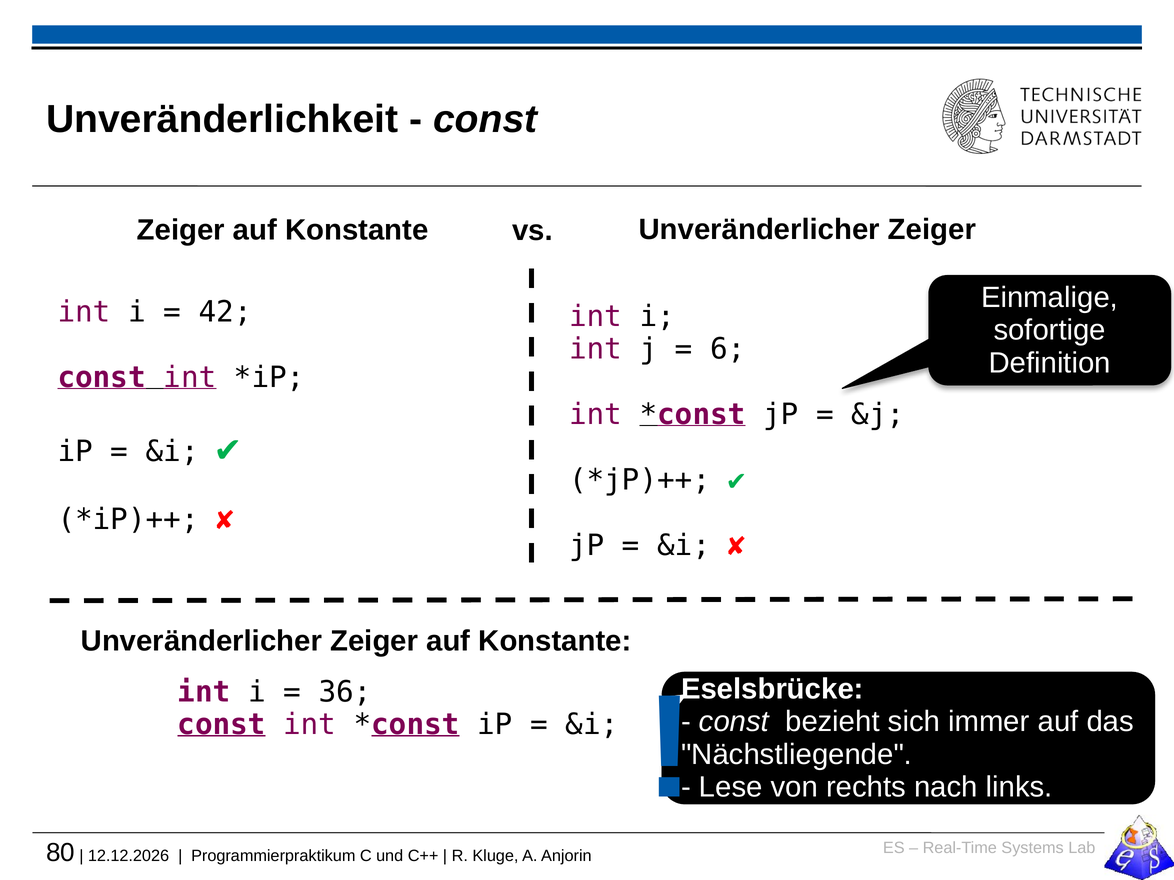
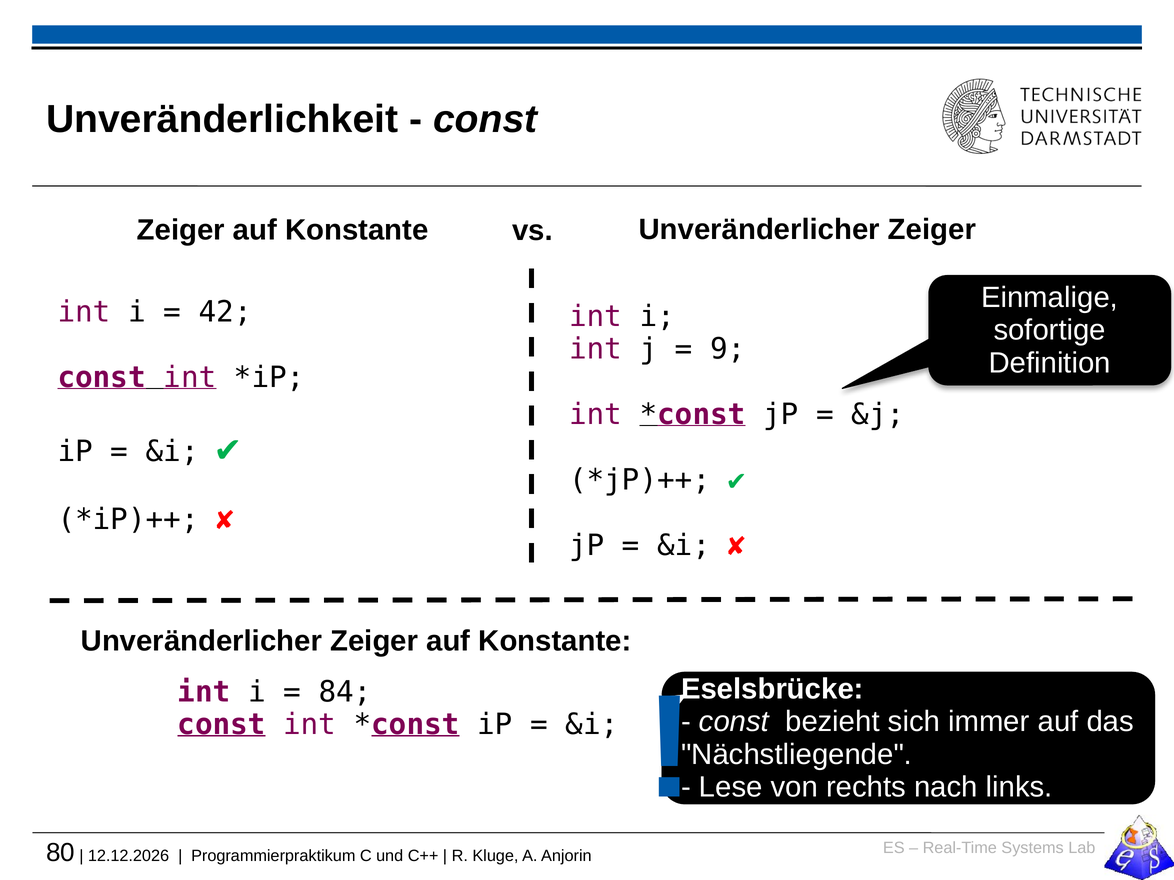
6: 6 -> 9 (728, 349)
36: 36 -> 84 (345, 692)
